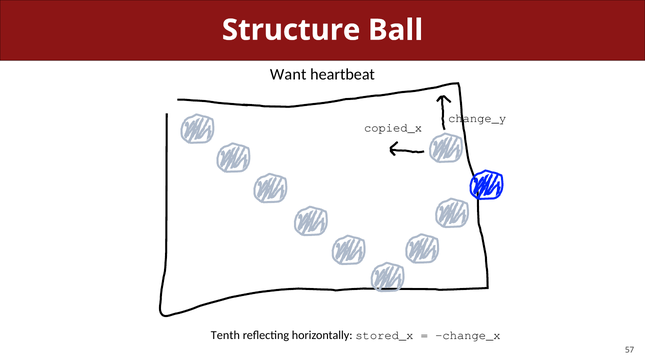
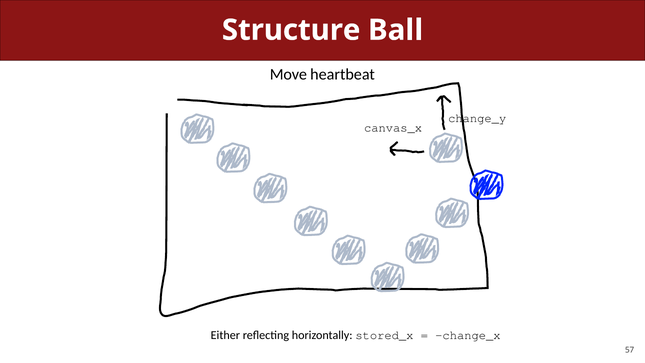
Want: Want -> Move (288, 75)
copied_x: copied_x -> canvas_x (393, 127)
Tenth: Tenth -> Either (225, 335)
